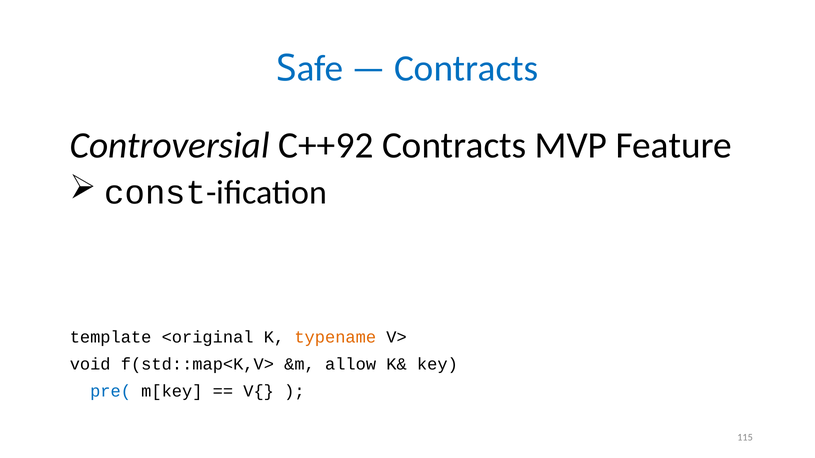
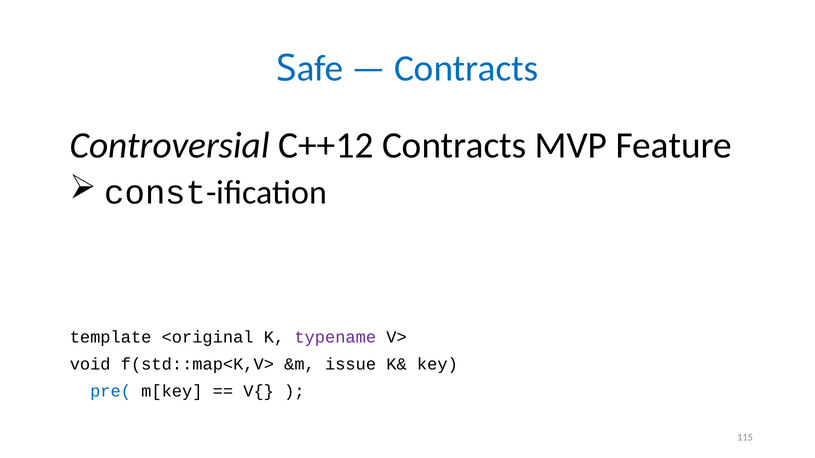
C++92: C++92 -> C++12 (326, 146)
typename colour: orange -> purple (335, 338)
allow: allow -> issue (351, 365)
